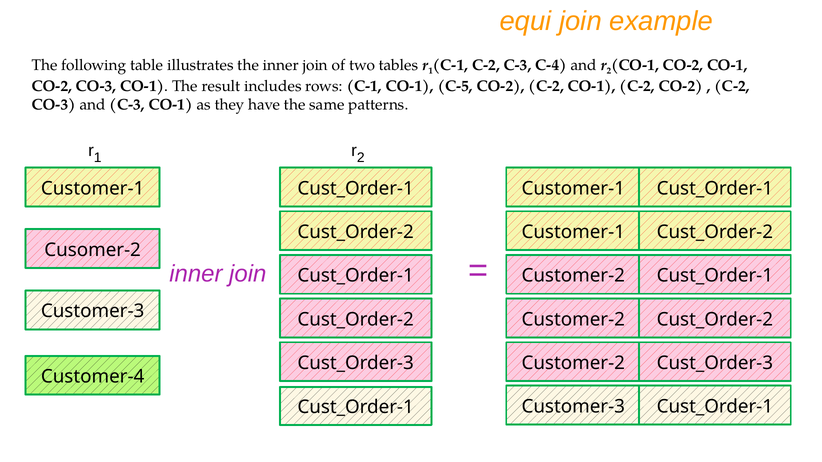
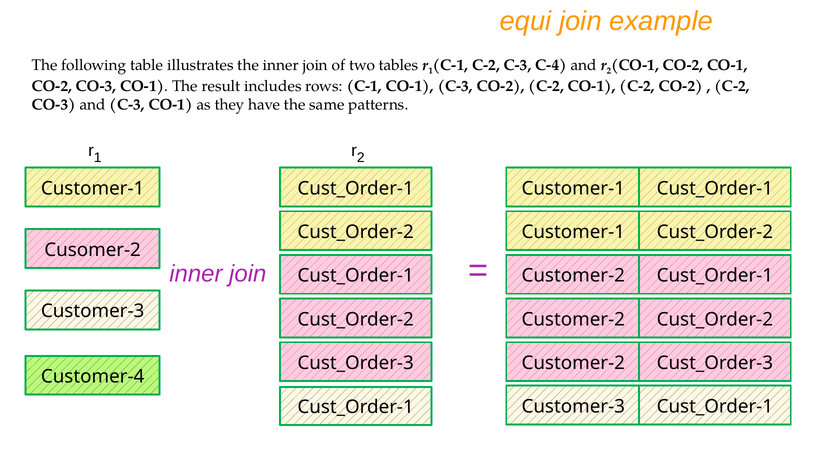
CO-1 C-5: C-5 -> C-3 (455, 86)
